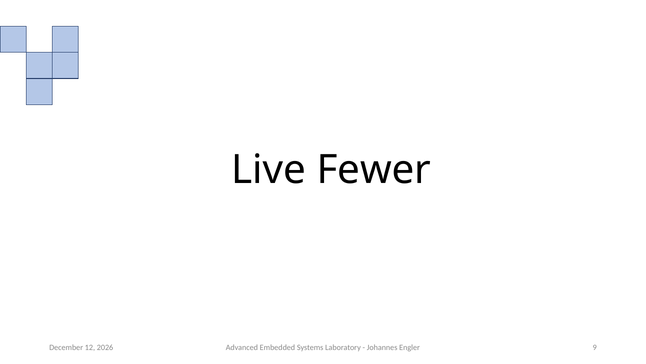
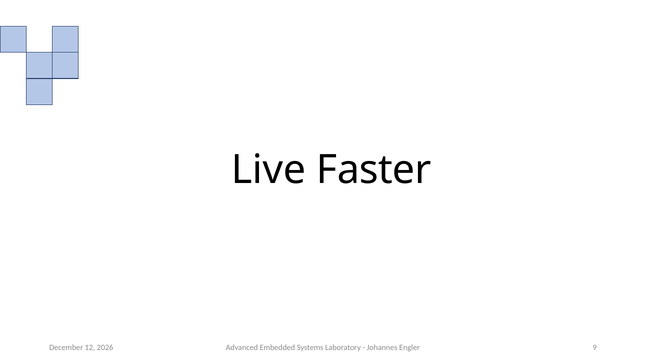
Fewer: Fewer -> Faster (374, 170)
